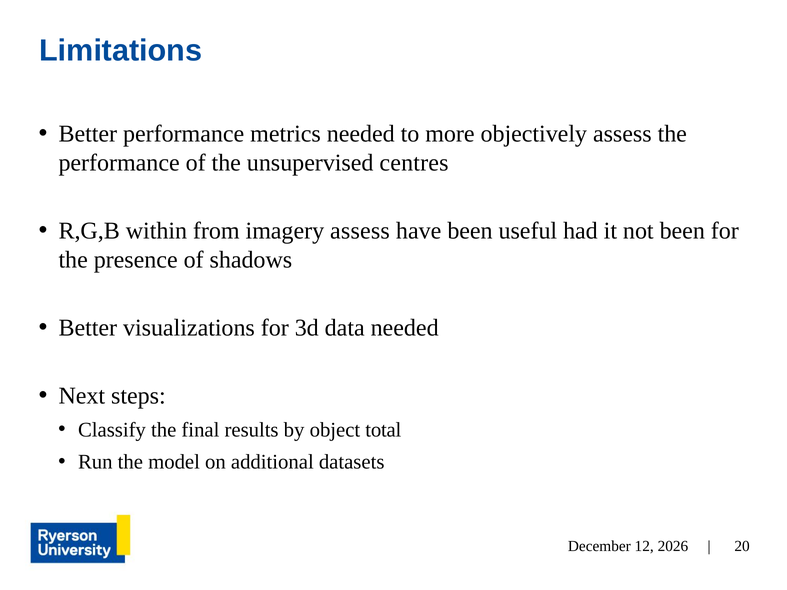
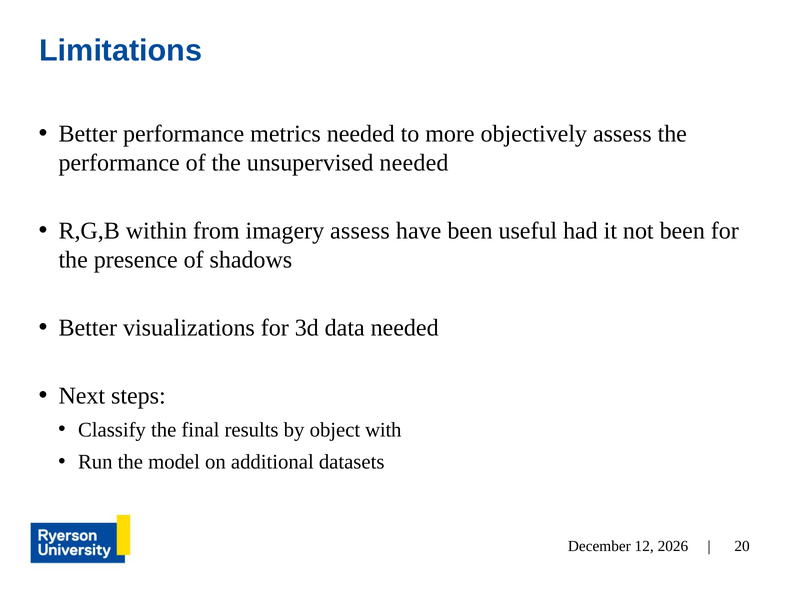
unsupervised centres: centres -> needed (414, 163)
total: total -> with (383, 430)
